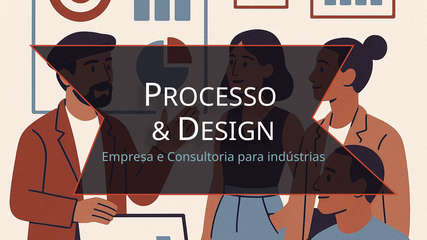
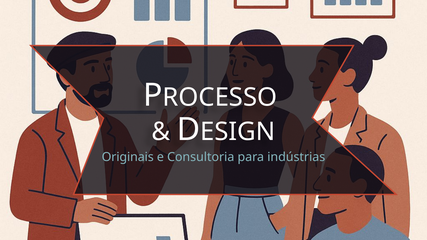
Empresa: Empresa -> Originais (128, 157)
